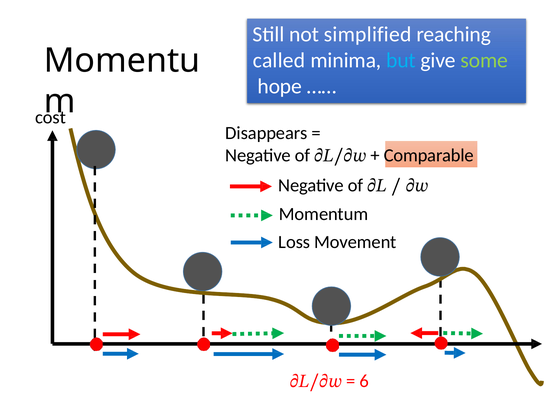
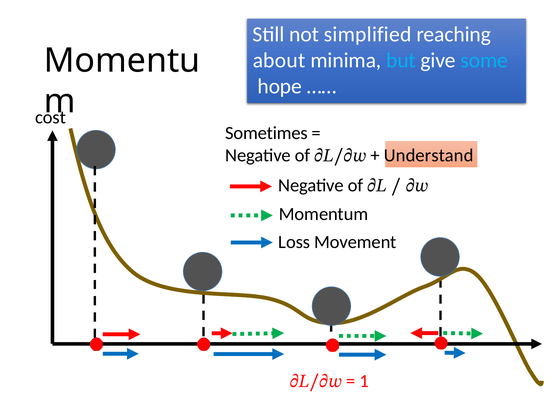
called: called -> about (279, 60)
some colour: light green -> light blue (484, 60)
Disappears: Disappears -> Sometimes (266, 133)
Comparable: Comparable -> Understand (429, 155)
6: 6 -> 1 (364, 381)
